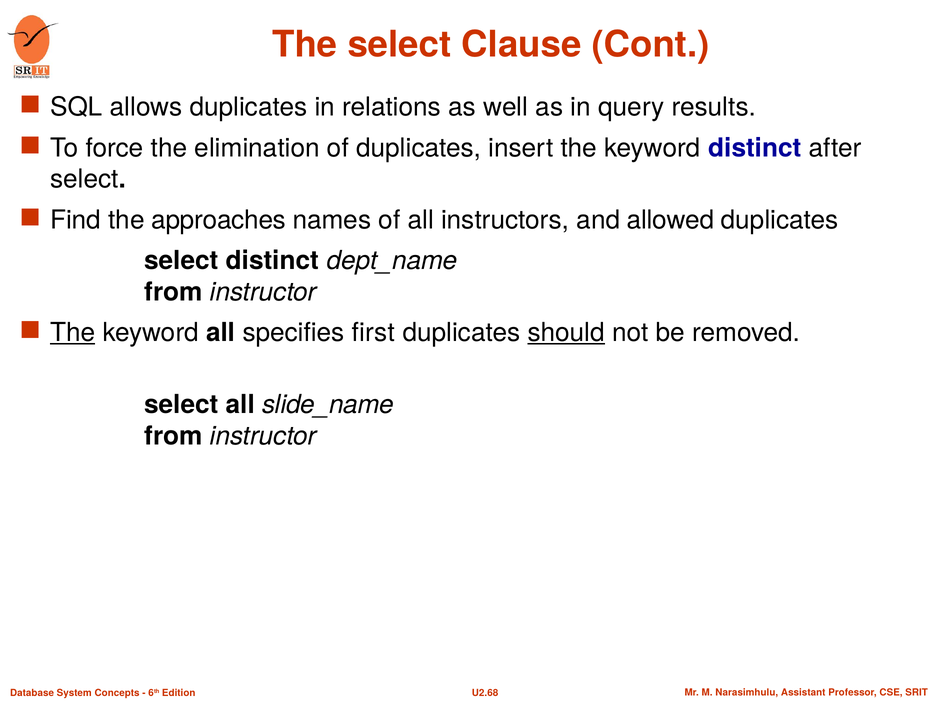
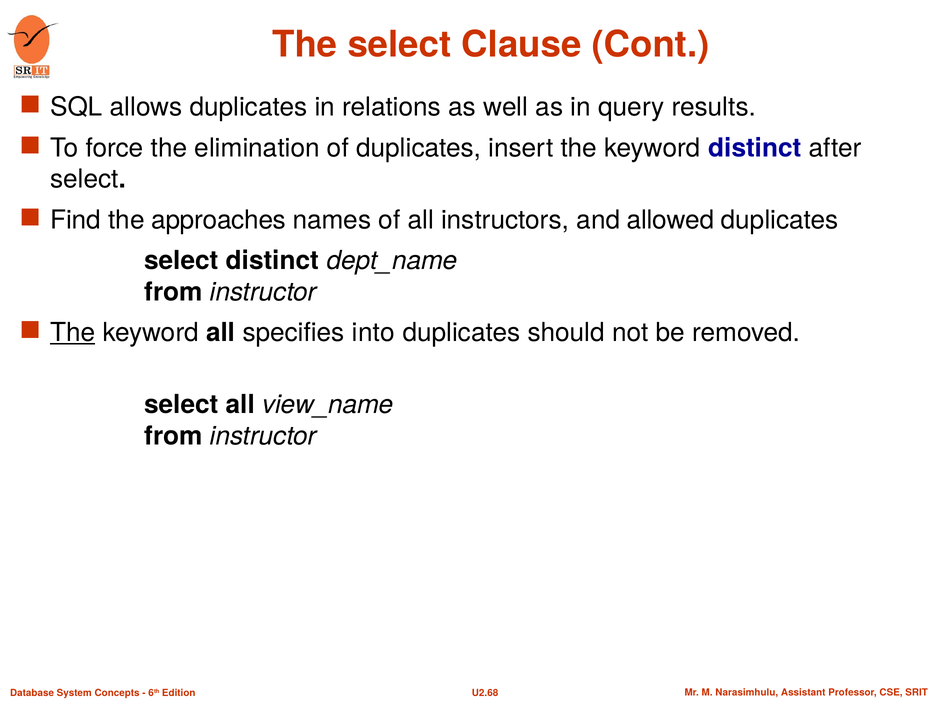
first: first -> into (373, 333)
should underline: present -> none (566, 333)
slide_name: slide_name -> view_name (328, 405)
